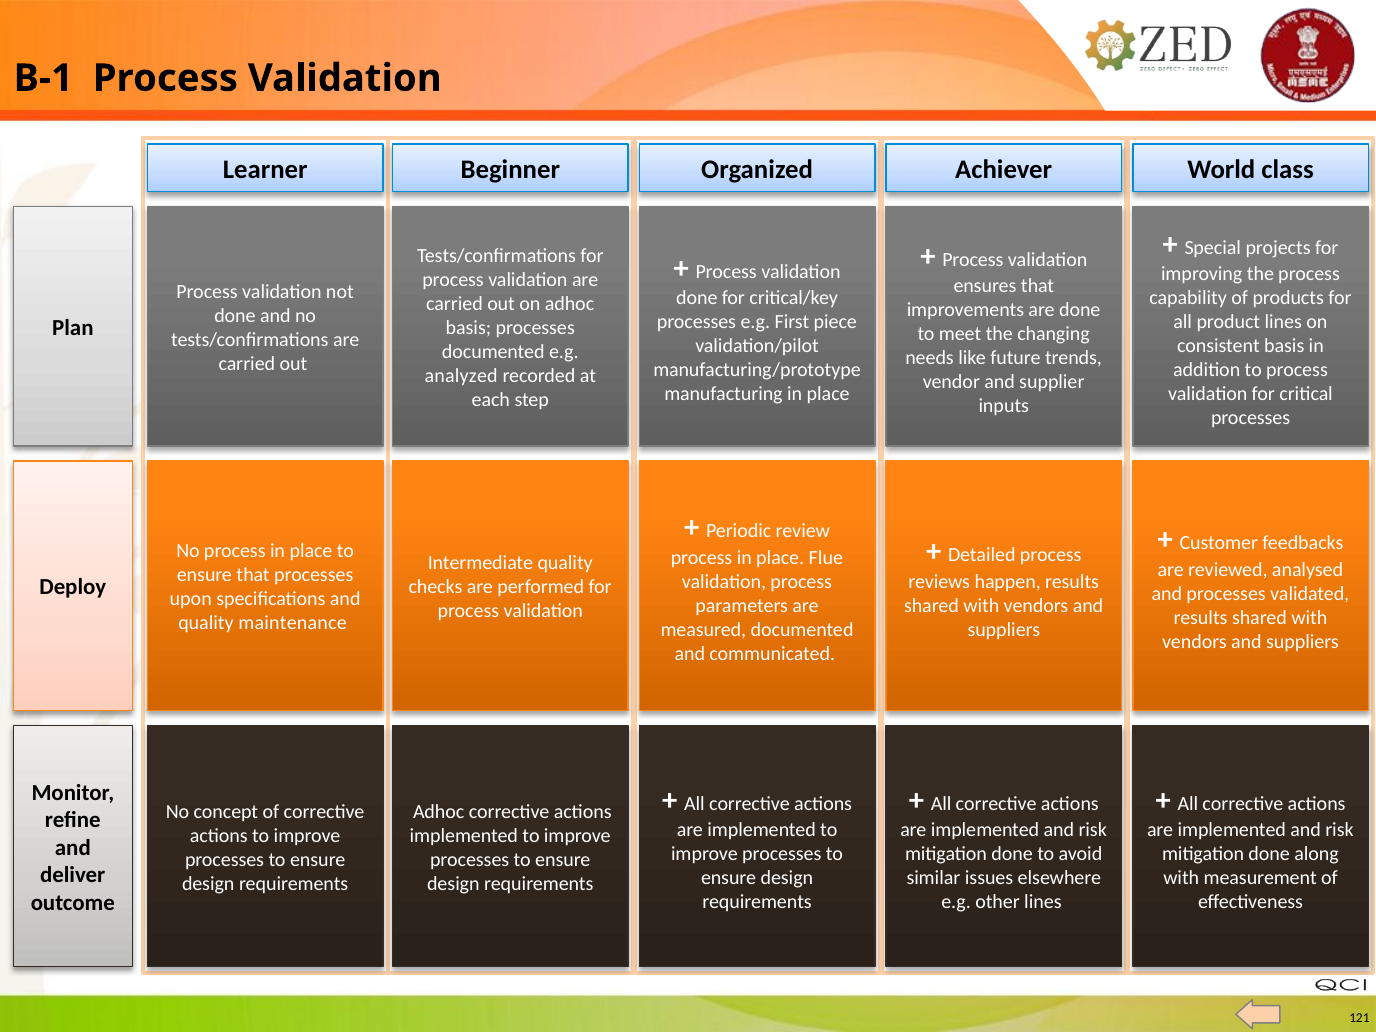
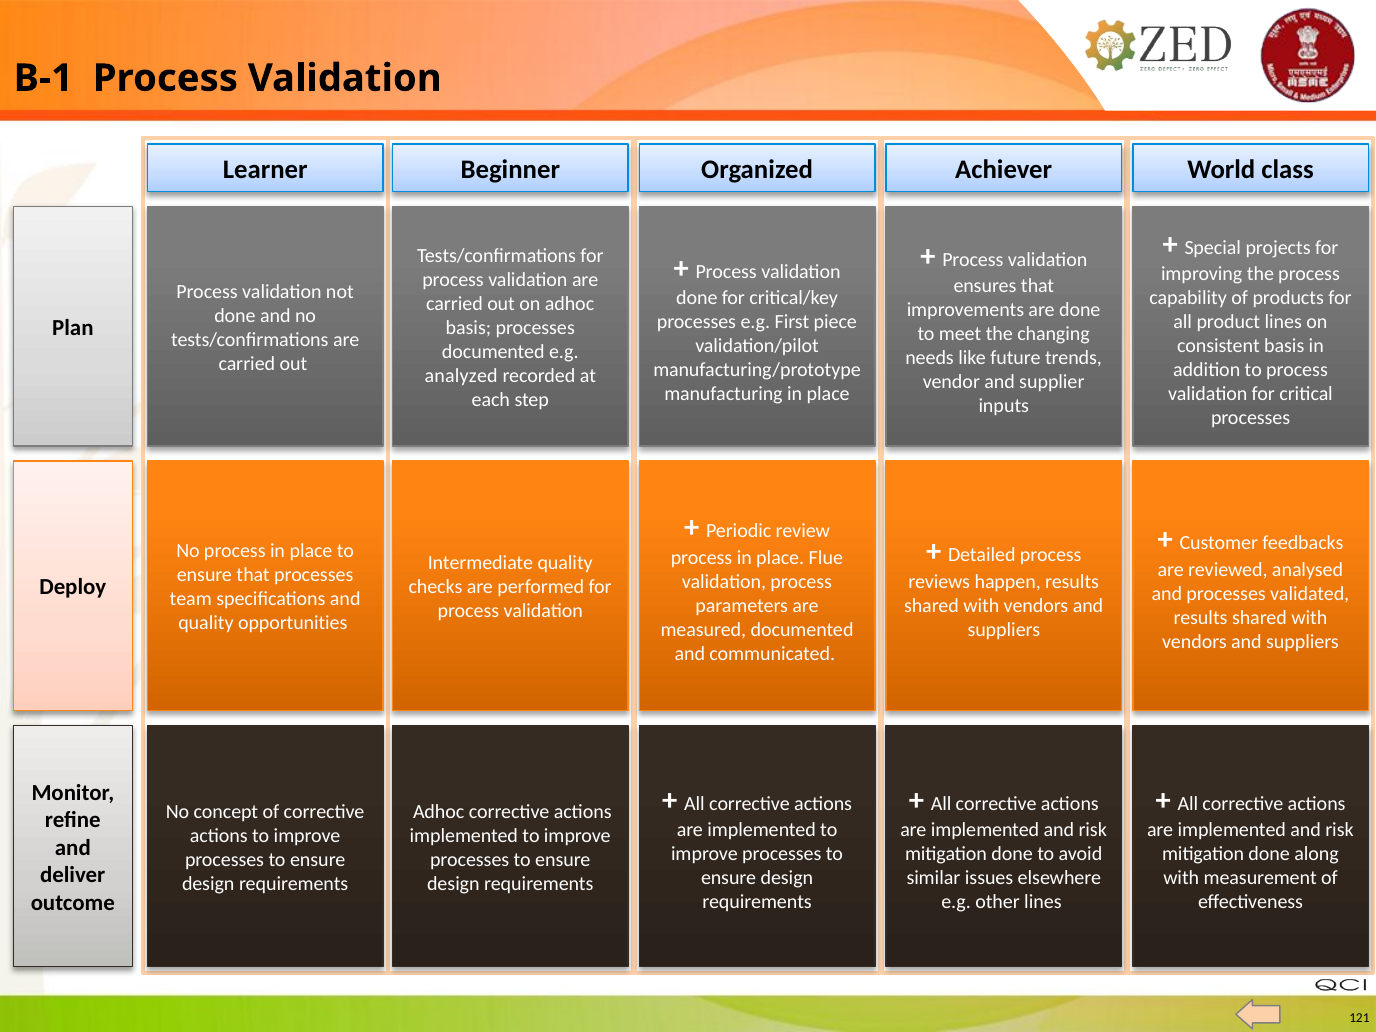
upon: upon -> team (191, 599)
maintenance: maintenance -> opportunities (293, 623)
